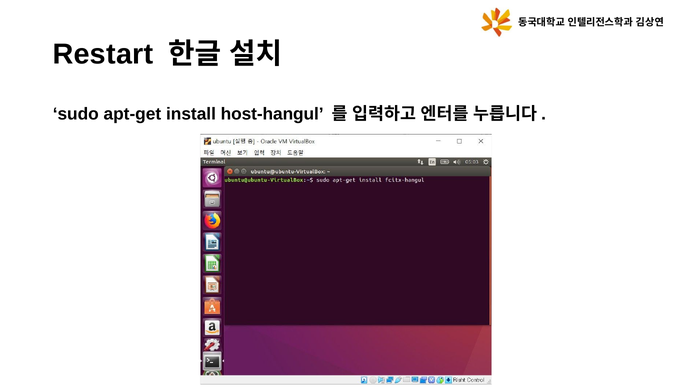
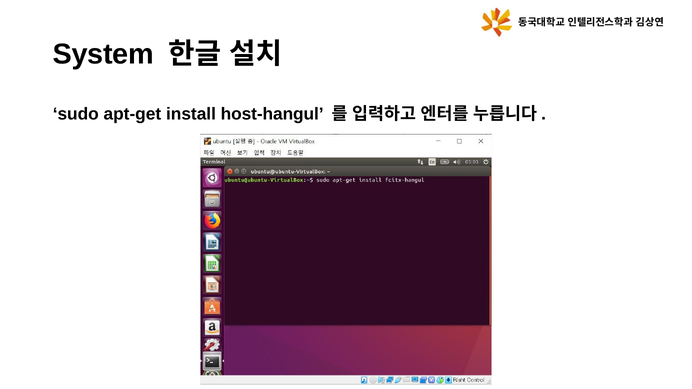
Restart: Restart -> System (103, 54)
